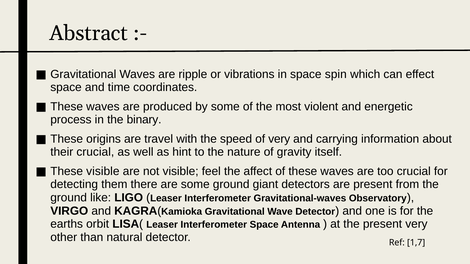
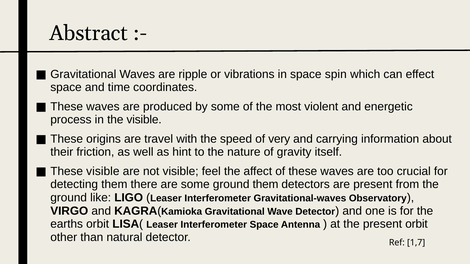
the binary: binary -> visible (144, 120)
their crucial: crucial -> friction (95, 152)
ground giant: giant -> them (266, 185)
present very: very -> orbit (416, 224)
